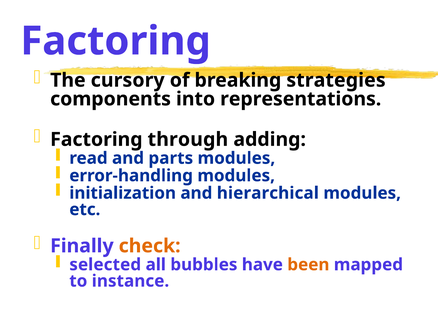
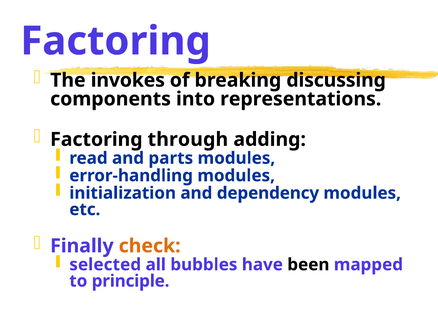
cursory: cursory -> invokes (128, 80)
strategies: strategies -> discussing (336, 80)
hierarchical: hierarchical -> dependency (268, 193)
been colour: orange -> black (308, 264)
instance: instance -> principle (131, 281)
